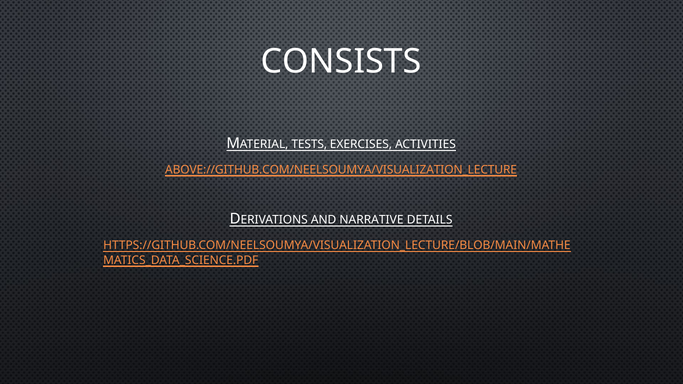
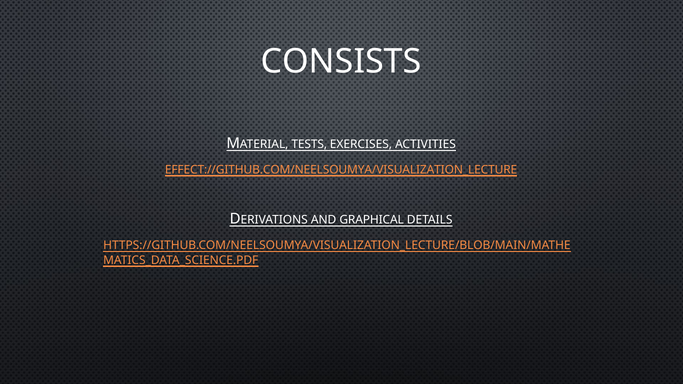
ABOVE://GITHUB.COM/NEELSOUMYA/VISUALIZATION_LECTURE: ABOVE://GITHUB.COM/NEELSOUMYA/VISUALIZATION_LECTURE -> EFFECT://GITHUB.COM/NEELSOUMYA/VISUALIZATION_LECTURE (341, 170)
NARRATIVE: NARRATIVE -> GRAPHICAL (372, 220)
